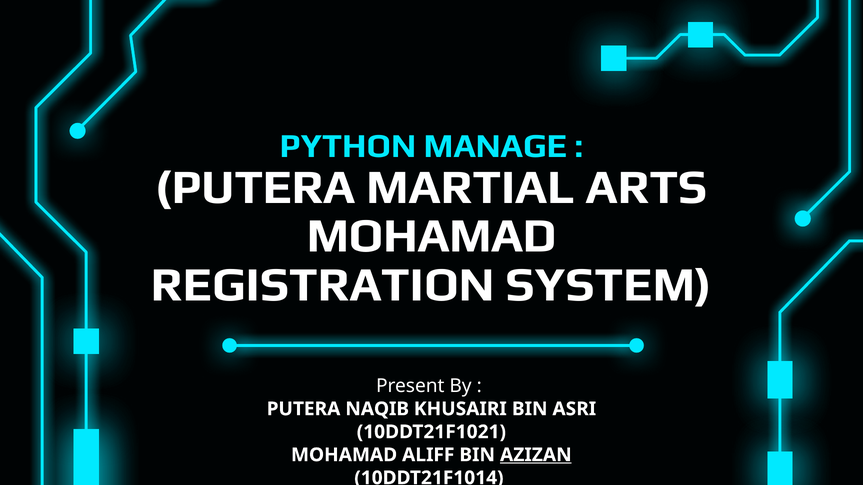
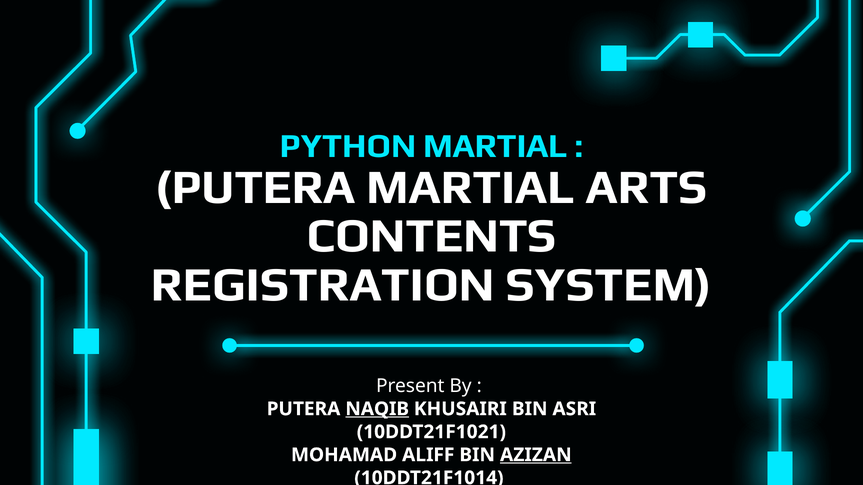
PYTHON MANAGE: MANAGE -> MARTIAL (496, 146)
MOHAMAD: MOHAMAD -> CONTENTS (432, 236)
NAQIB underline: none -> present (377, 409)
